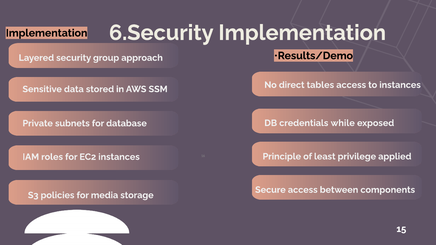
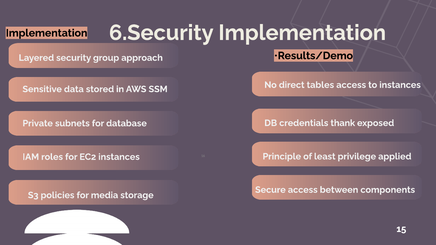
while: while -> thank (343, 123)
